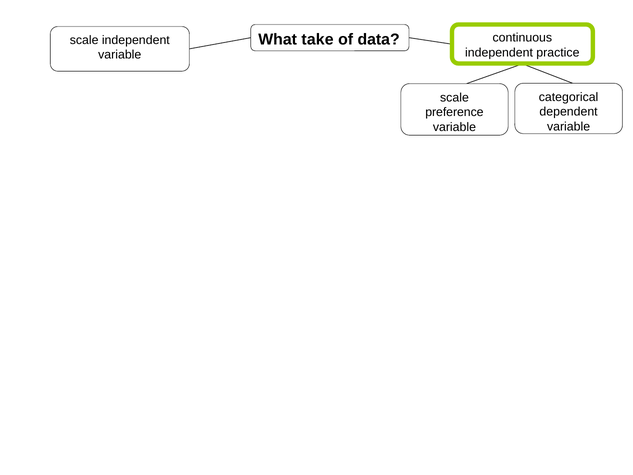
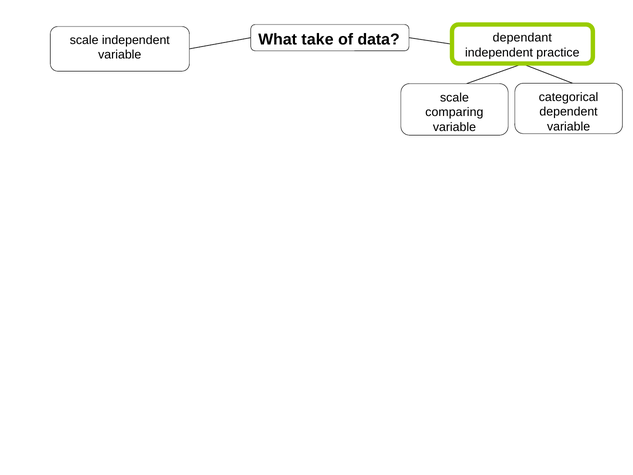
continuous: continuous -> dependant (522, 38)
preference: preference -> comparing (454, 112)
